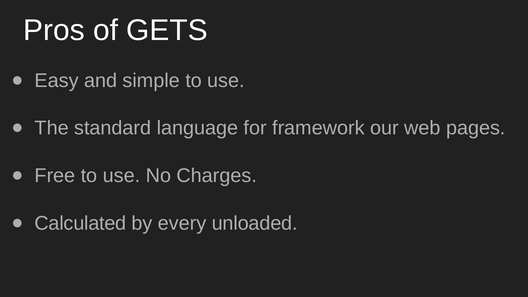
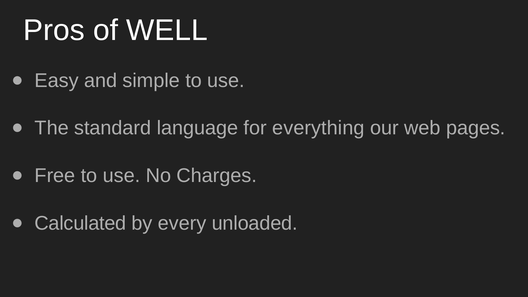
GETS: GETS -> WELL (167, 30)
framework: framework -> everything (318, 128)
